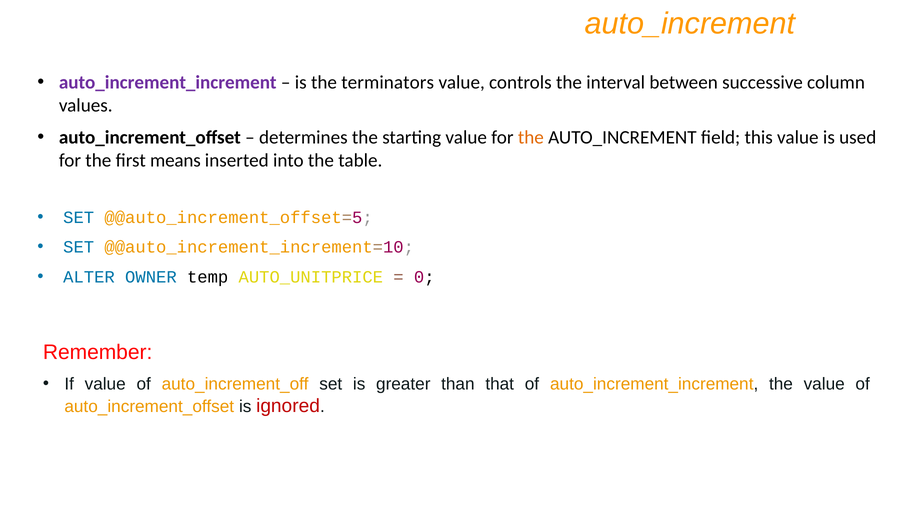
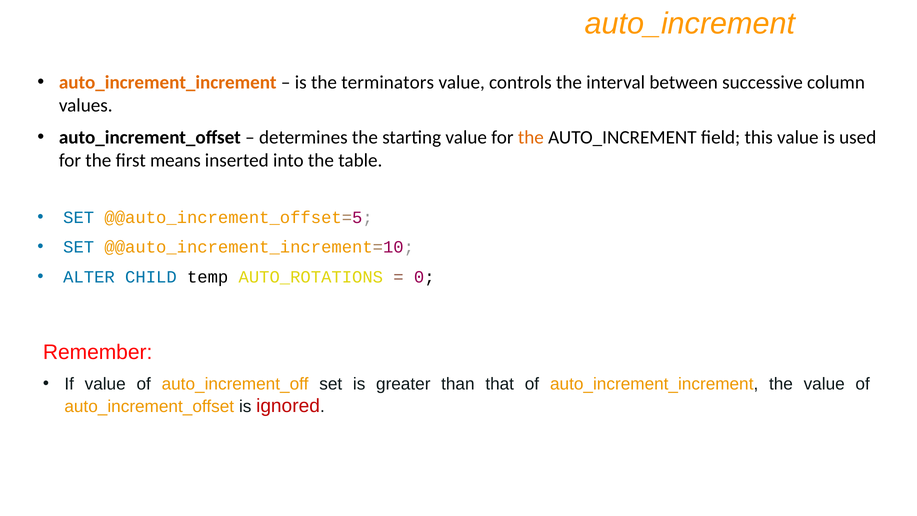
auto_increment_increment colour: purple -> orange (168, 82)
OWNER: OWNER -> CHILD (151, 277)
AUTO_UNITPRICE: AUTO_UNITPRICE -> AUTO_ROTATIONS (311, 277)
